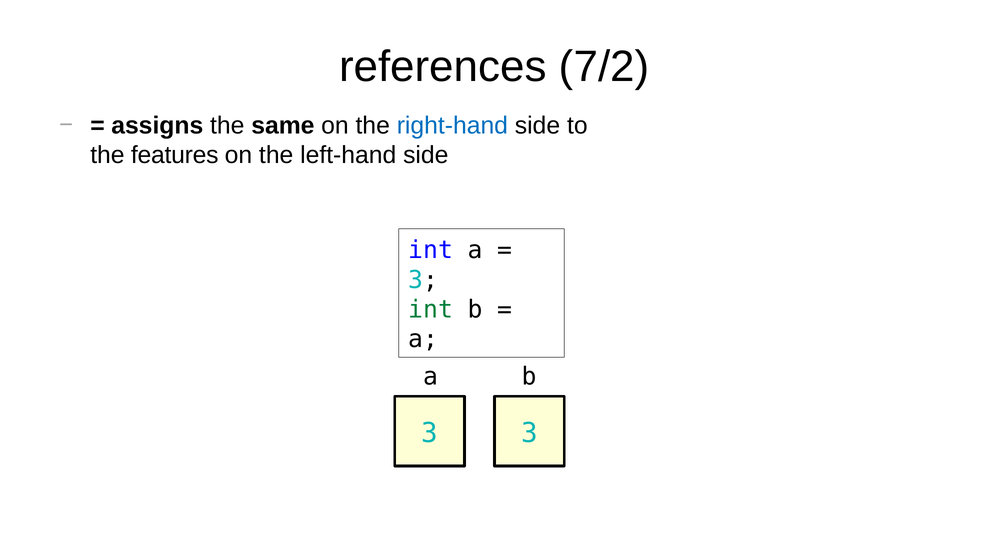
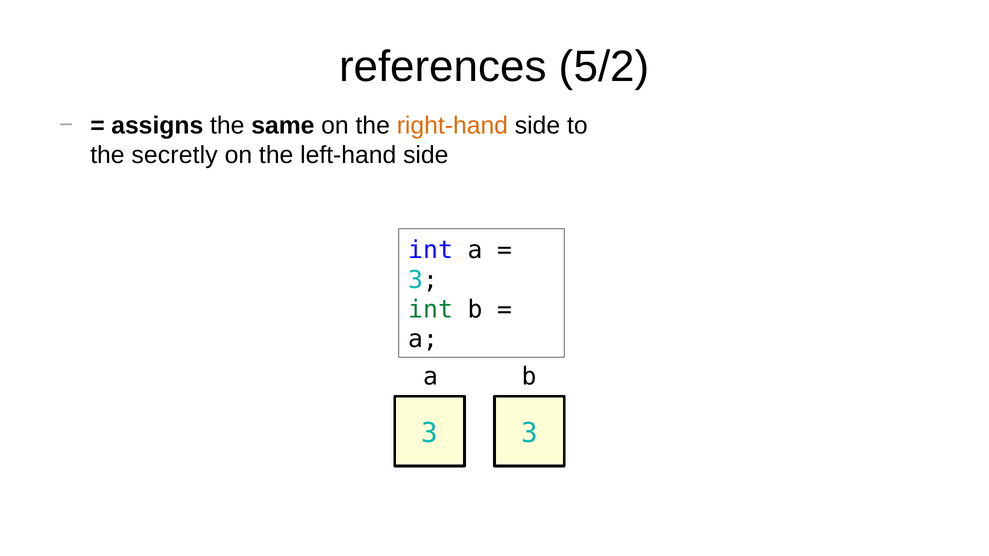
7/2: 7/2 -> 5/2 (604, 67)
right-hand colour: blue -> orange (452, 126)
features: features -> secretly (175, 155)
